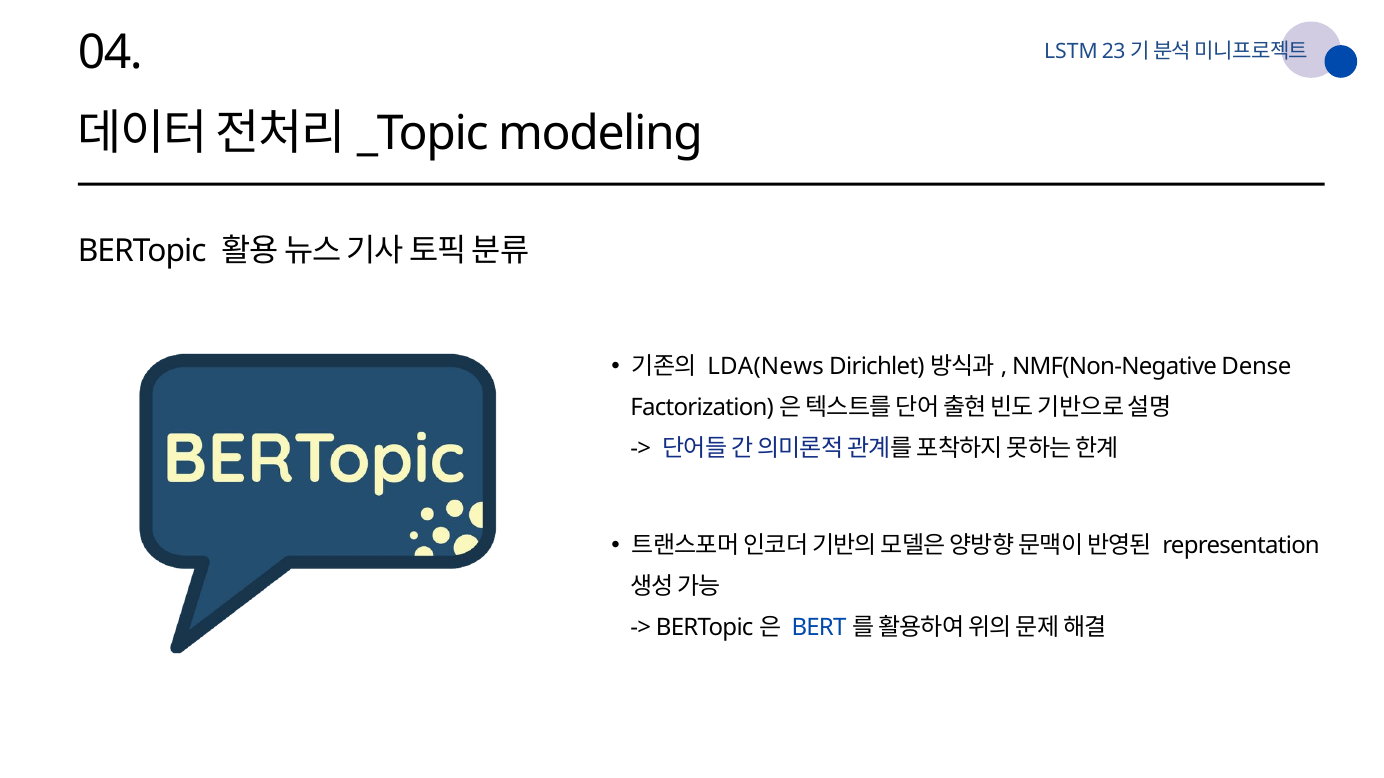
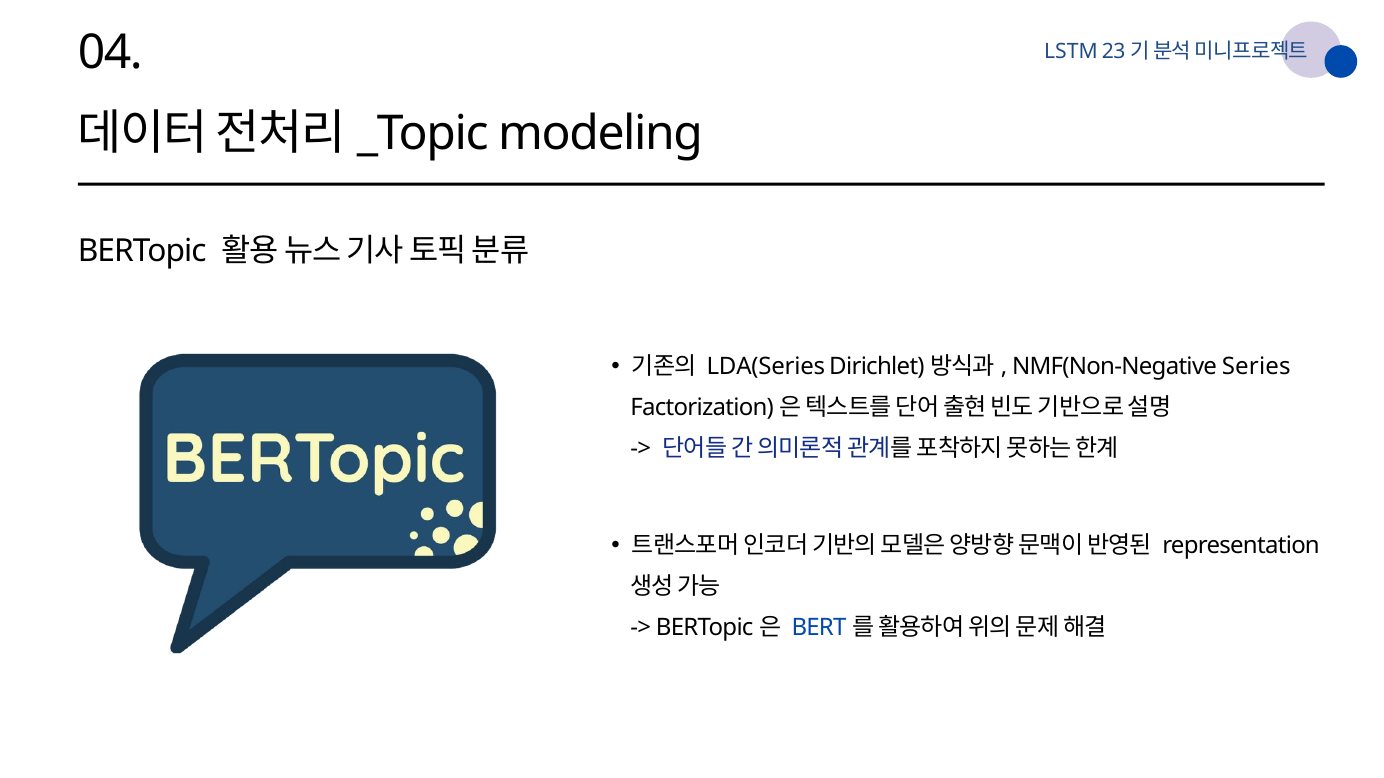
LDA(News: LDA(News -> LDA(Series (766, 367)
Dense: Dense -> Series (1256, 367)
